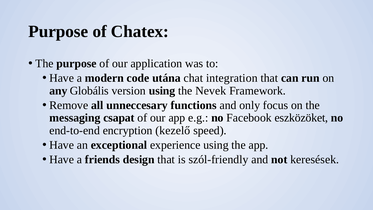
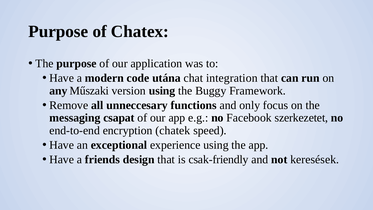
Globális: Globális -> Műszaki (89, 91)
Nevek: Nevek -> Buggy (211, 91)
eszközöket: eszközöket -> szerkezetet (301, 118)
kezelő: kezelő -> chatek (173, 130)
szól-friendly: szól-friendly -> csak-friendly (219, 159)
